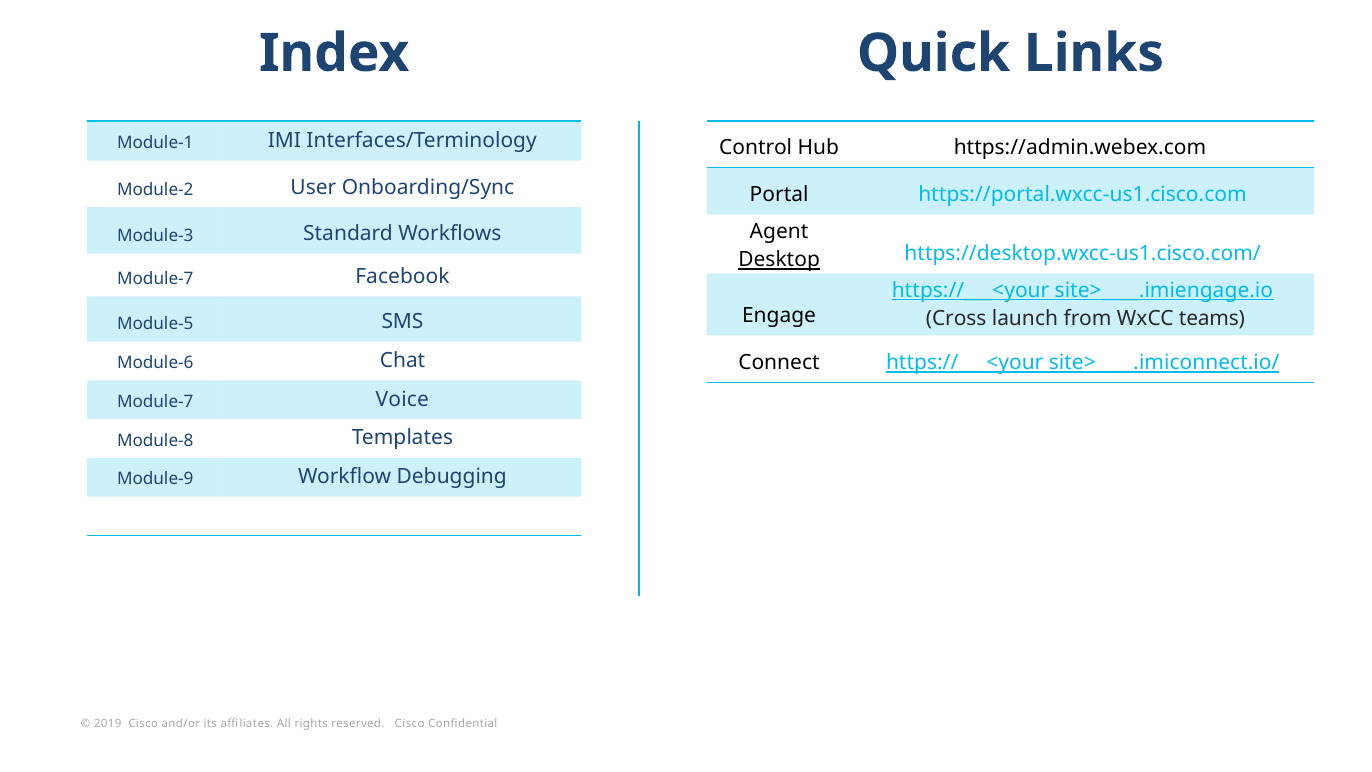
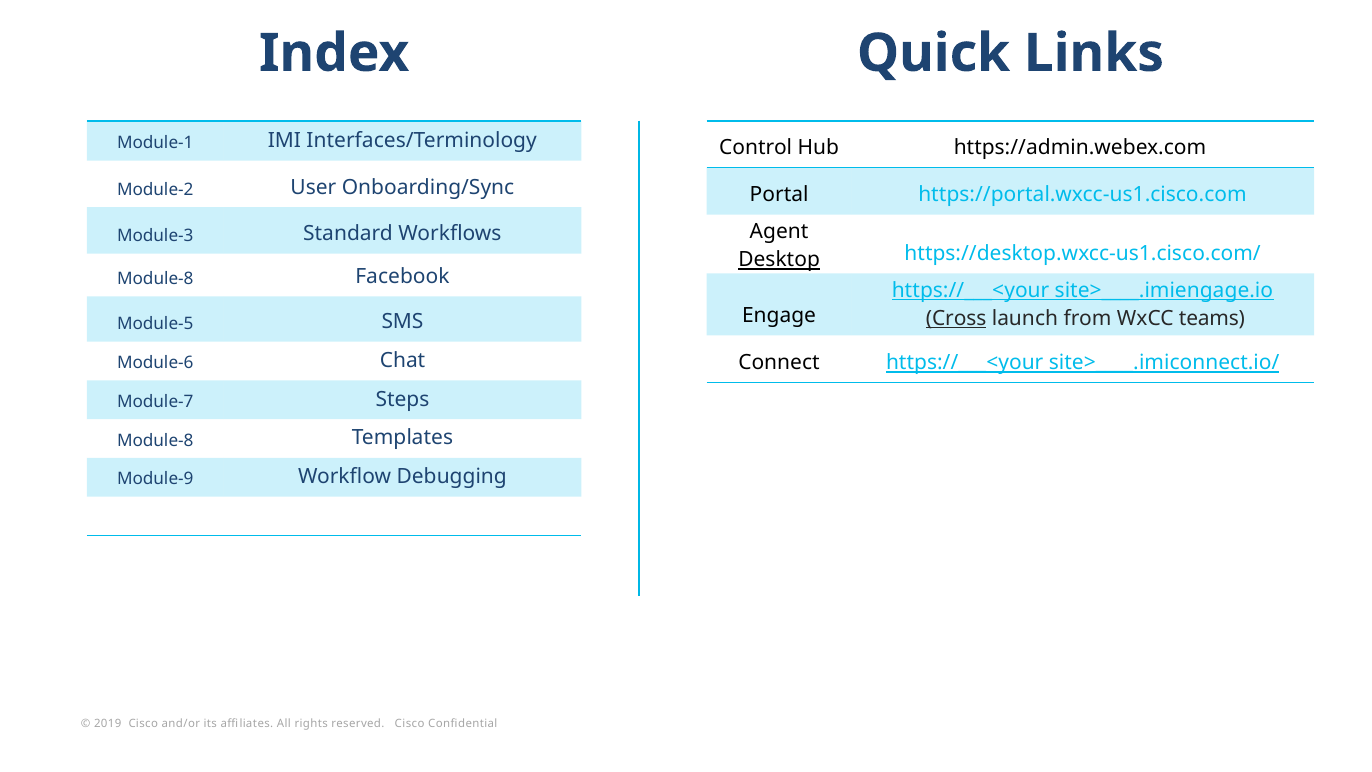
Module-7: Module-7 -> Module-8 (155, 279)
Cross underline: none -> present (956, 319)
Voice: Voice -> Steps (402, 399)
